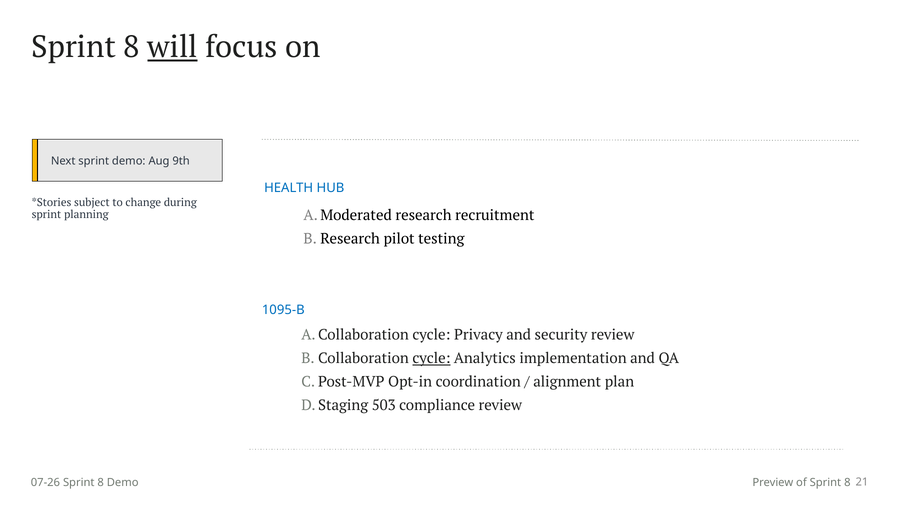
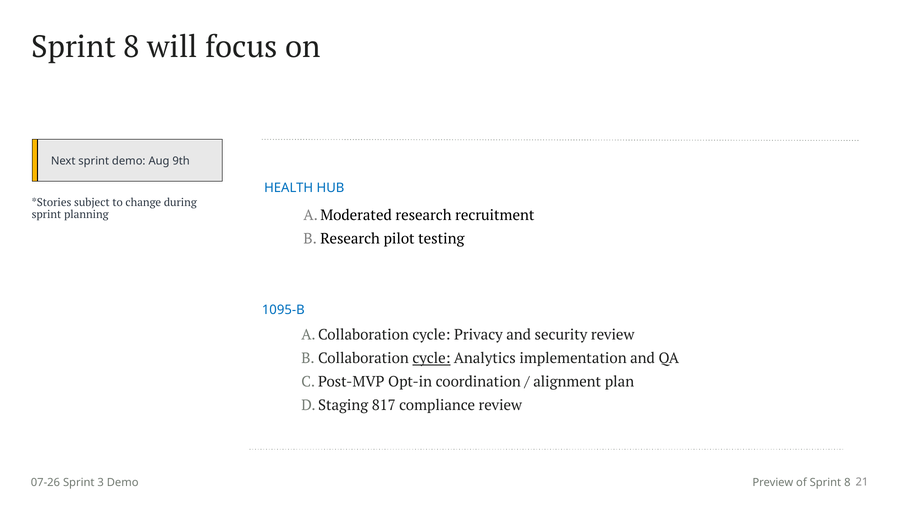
will underline: present -> none (173, 47)
503: 503 -> 817 (384, 406)
07-26 Sprint 8: 8 -> 3 (101, 483)
